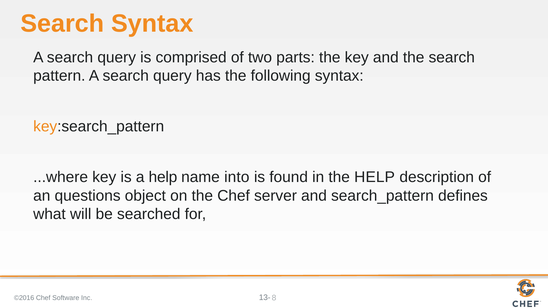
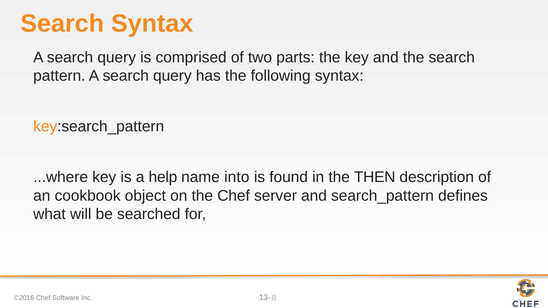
the HELP: HELP -> THEN (375, 177)
questions: questions -> cookbook (88, 196)
